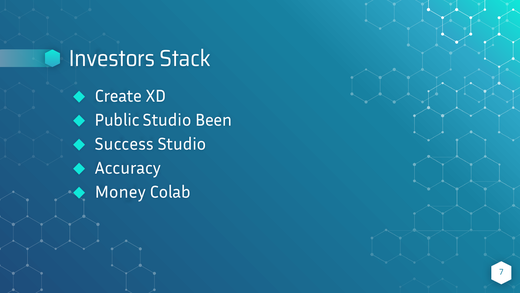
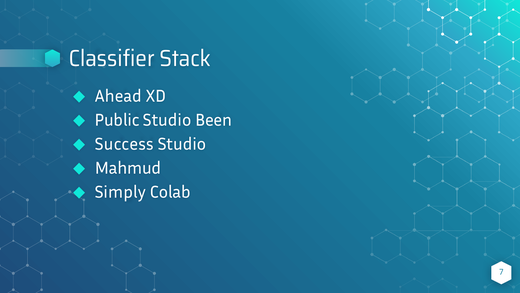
Investors: Investors -> Classifier (112, 58)
Create: Create -> Ahead (118, 96)
Accuracy: Accuracy -> Mahmud (128, 168)
Money: Money -> Simply (120, 192)
